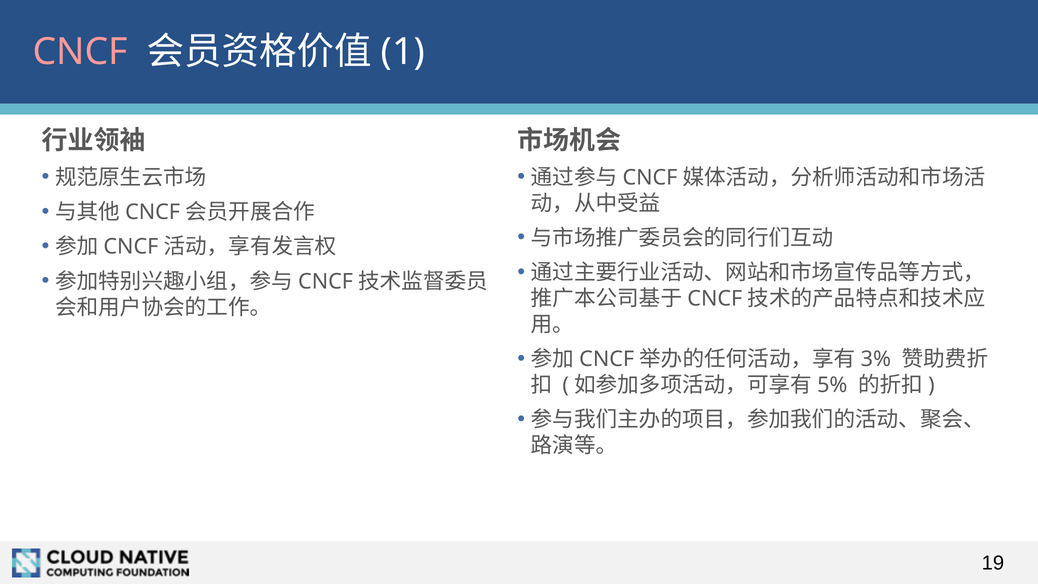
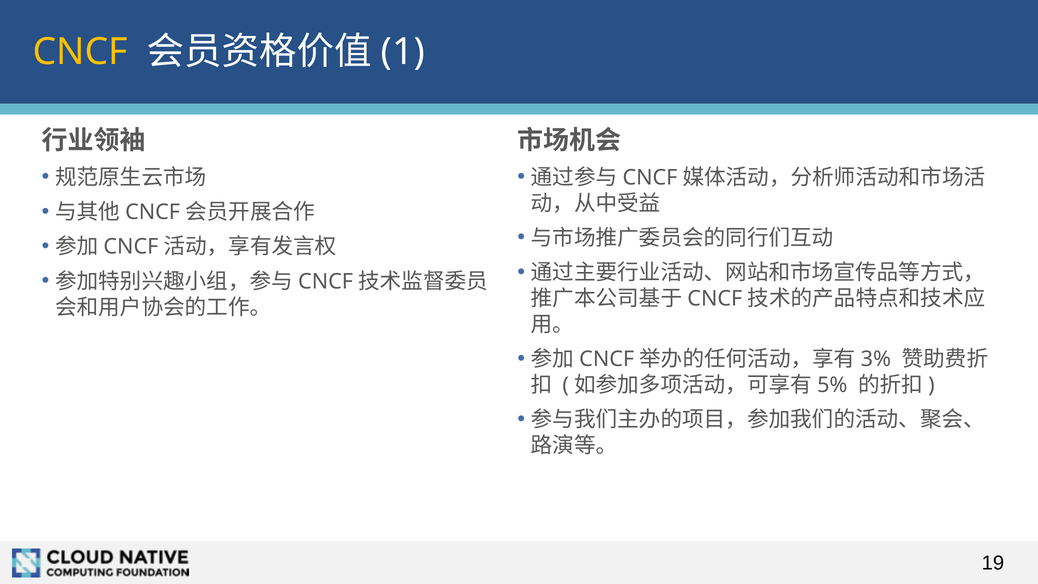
CNCF colour: pink -> yellow (80, 52)
